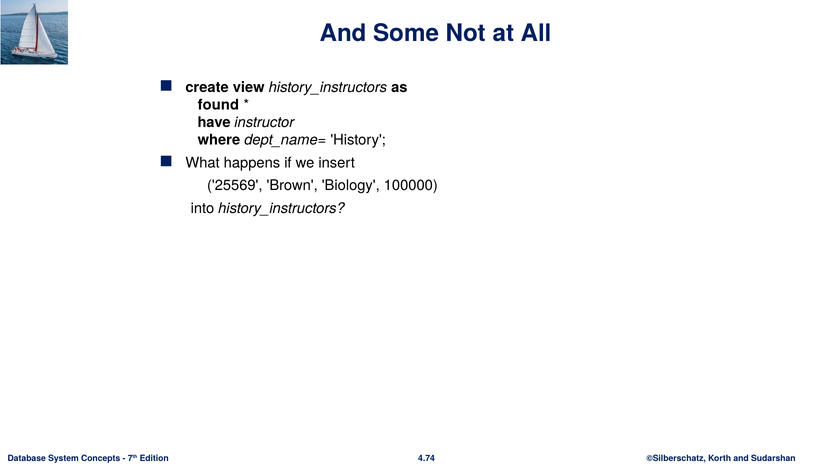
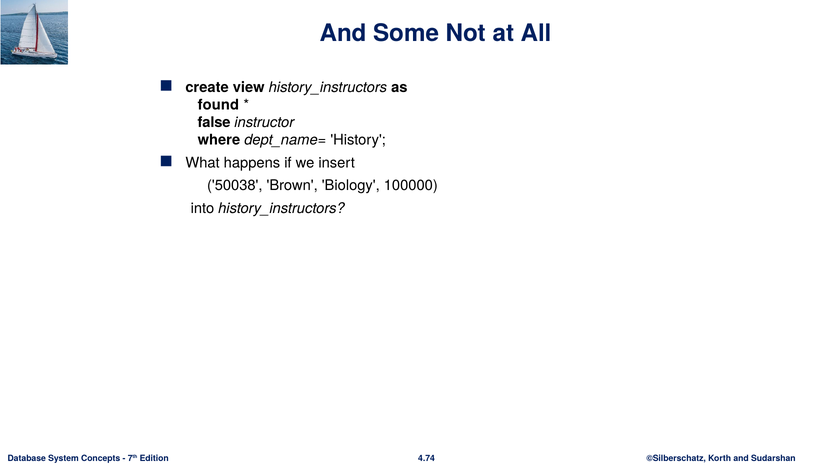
have: have -> false (214, 123)
25569: 25569 -> 50038 (235, 186)
